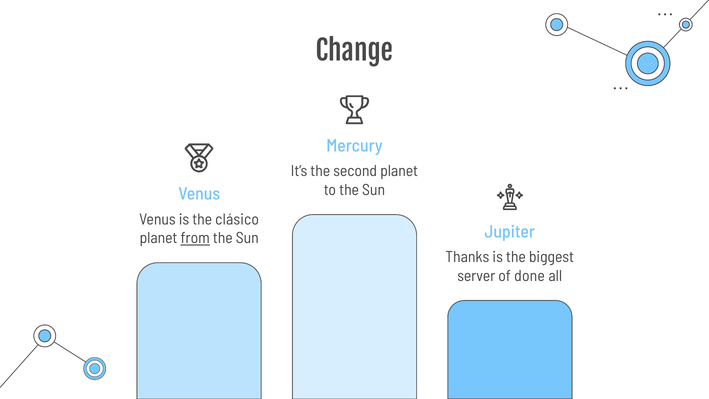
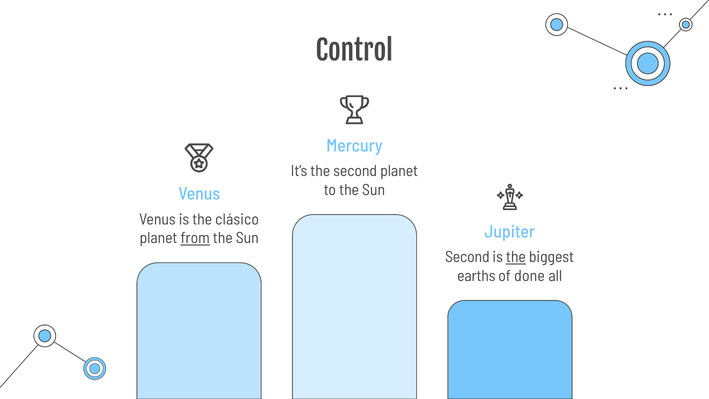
Change: Change -> Control (355, 52)
Thanks: Thanks -> Second (467, 257)
the underline: none -> present (516, 257)
server: server -> earths (476, 276)
